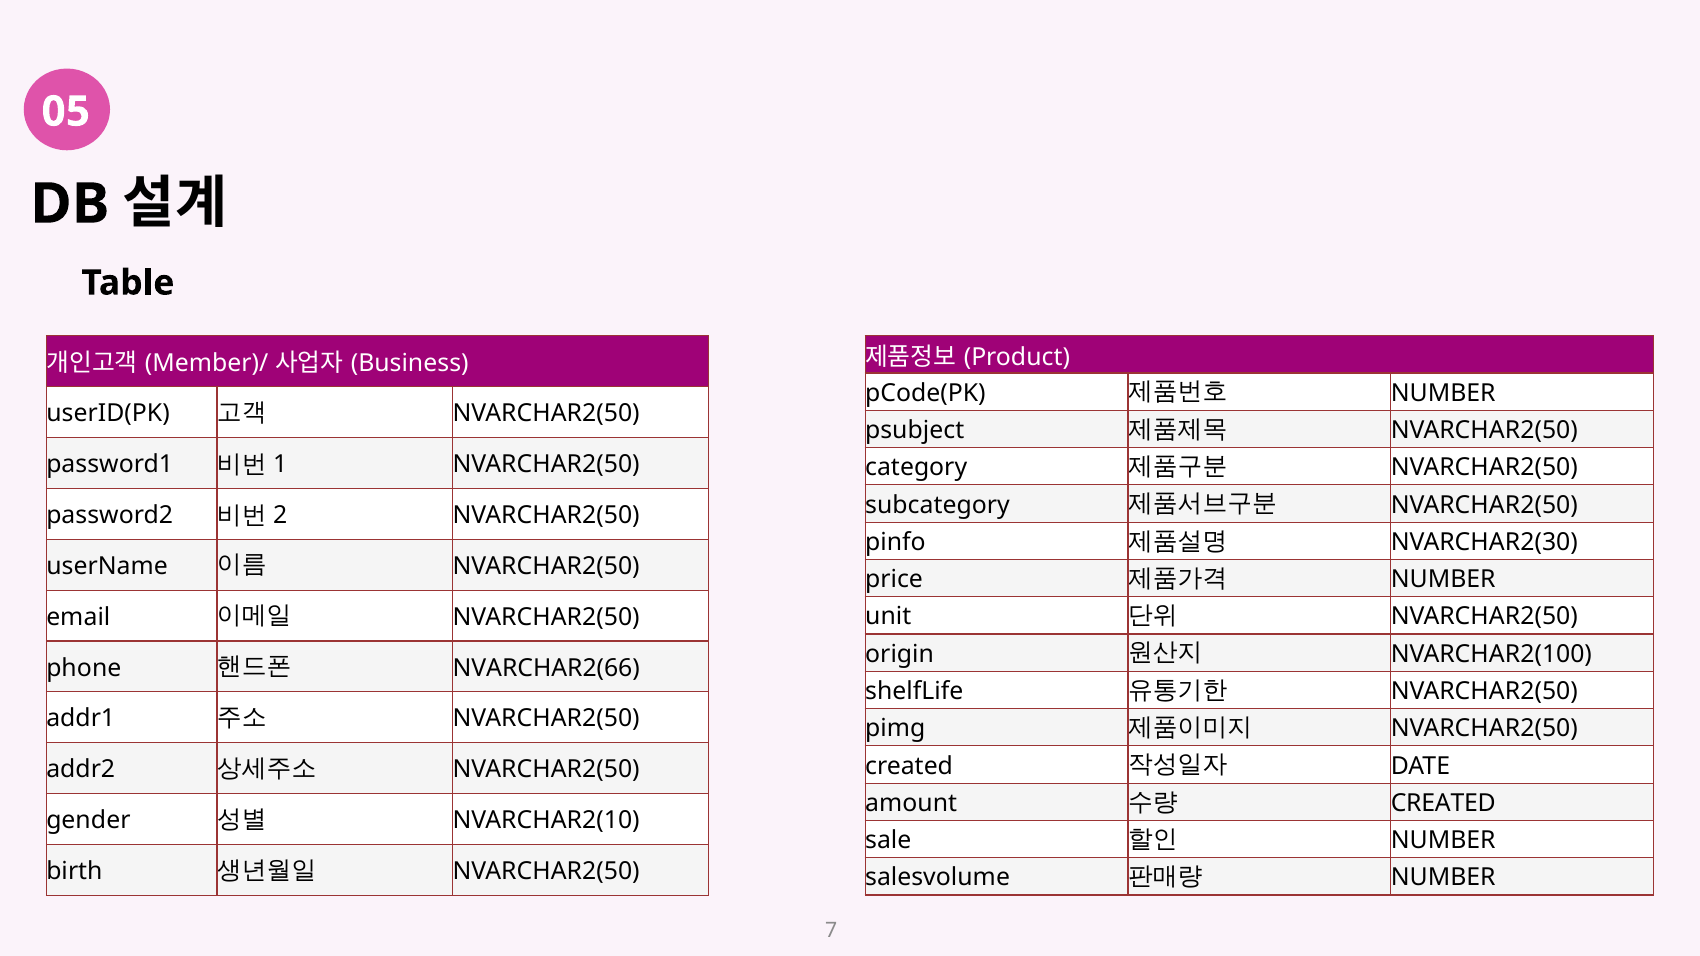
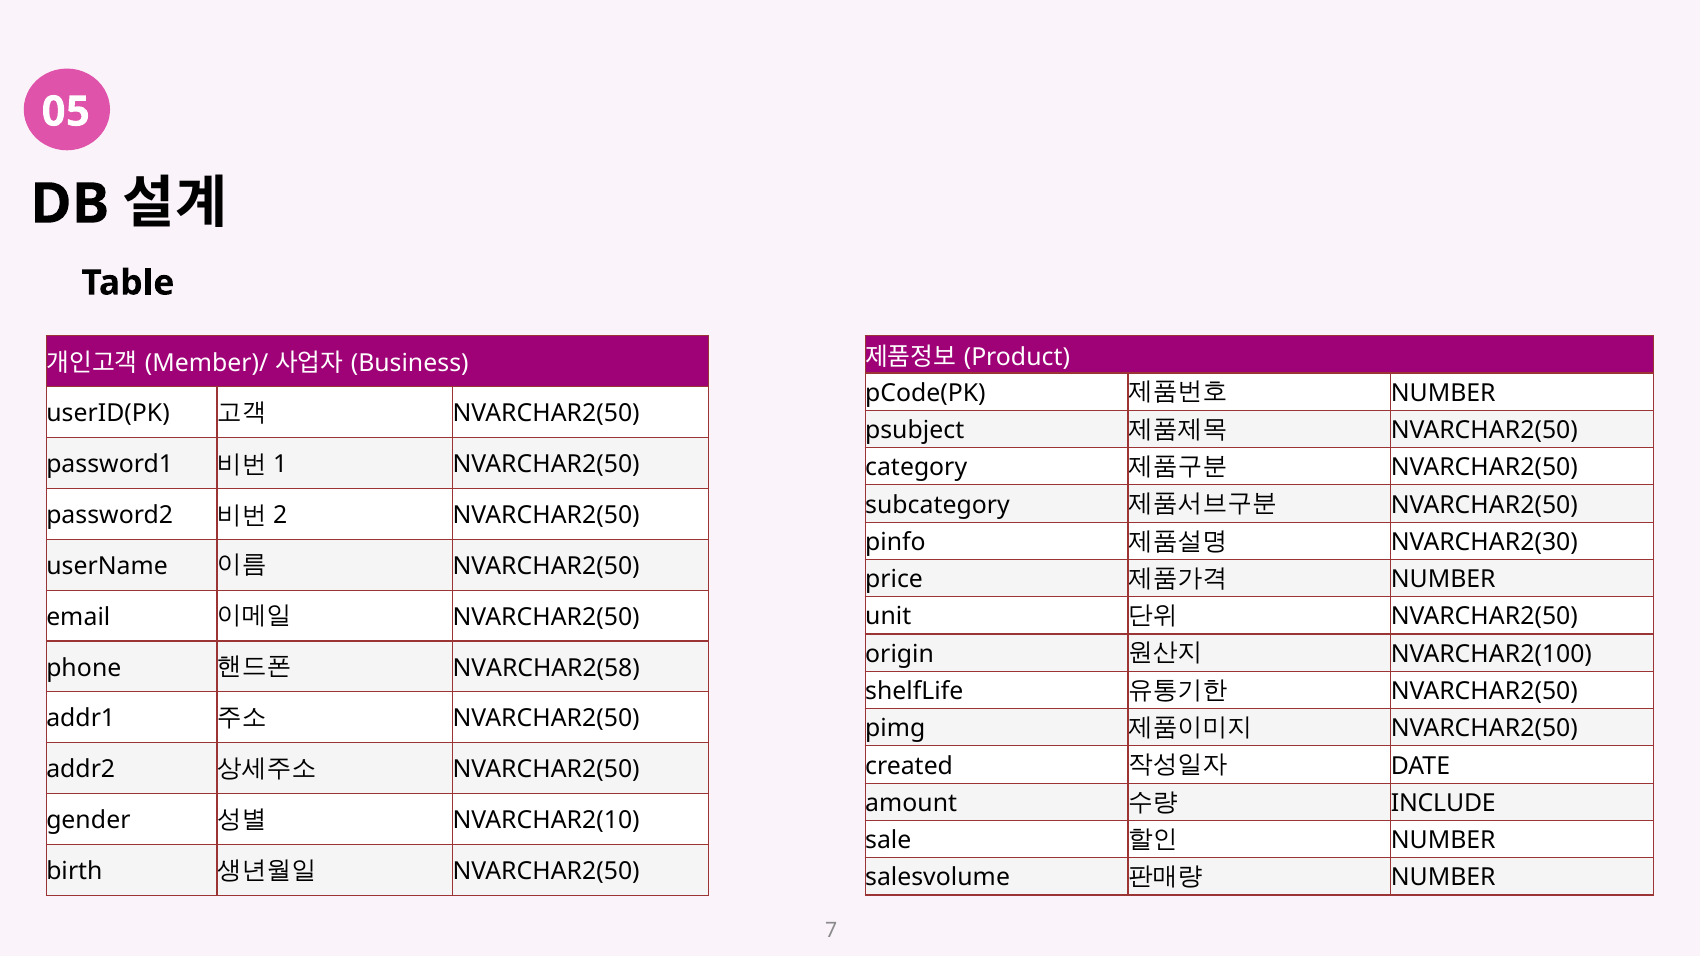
NVARCHAR2(66: NVARCHAR2(66 -> NVARCHAR2(58 (546, 668)
CREATED: CREATED -> INCLUDE (1443, 803)
